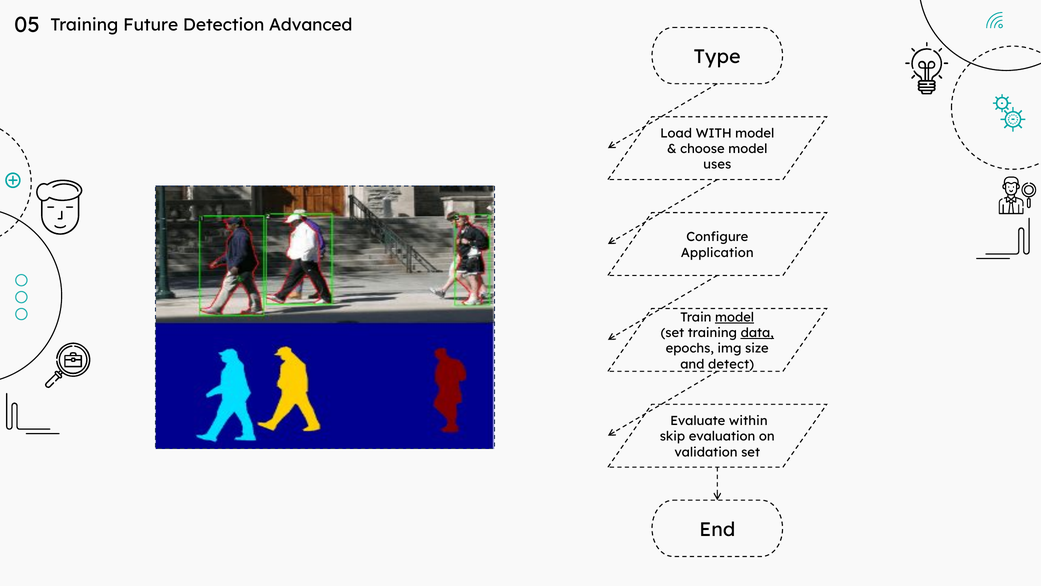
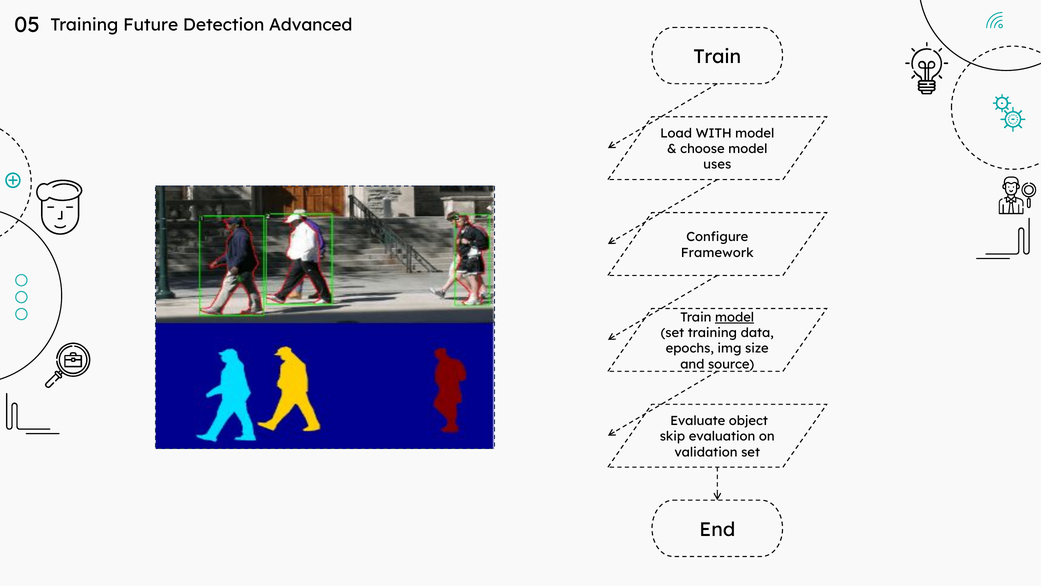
Type: Type -> Train (717, 57)
Application: Application -> Framework (717, 253)
data underline: present -> none (757, 333)
detect: detect -> source (731, 364)
within: within -> object (748, 421)
